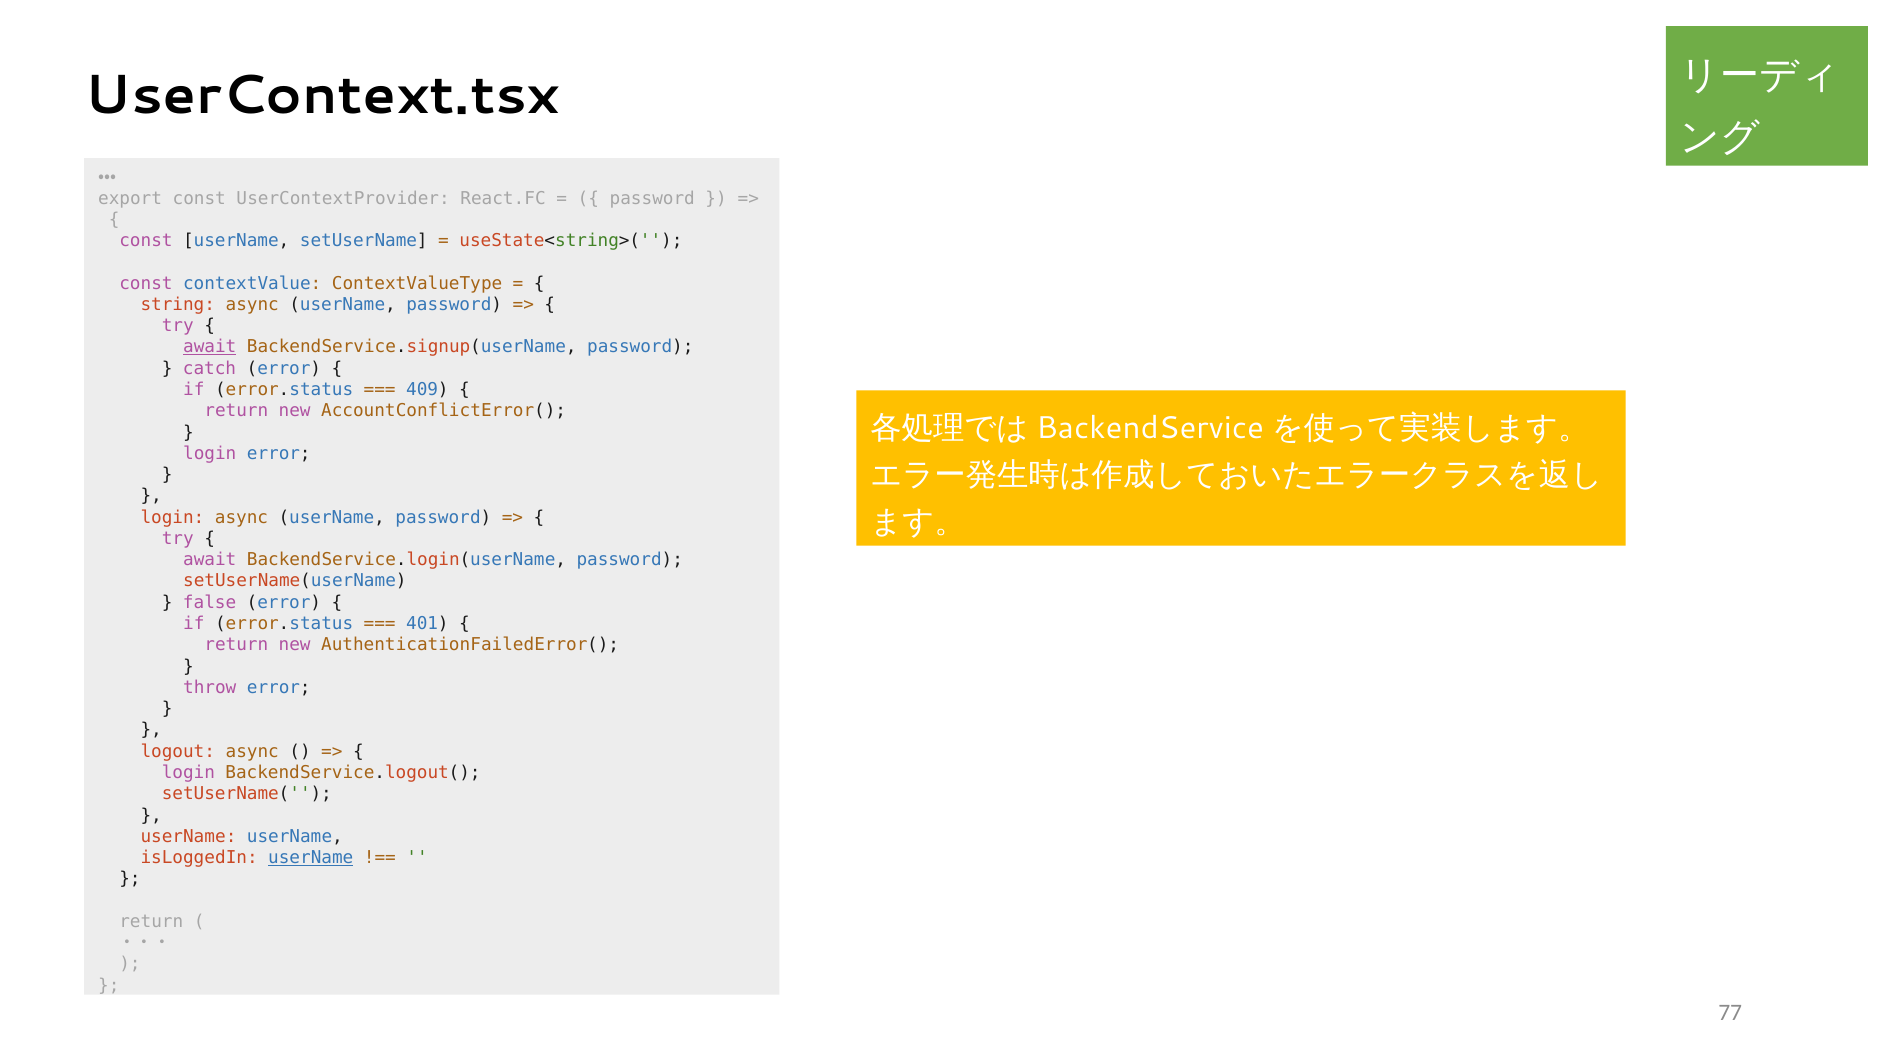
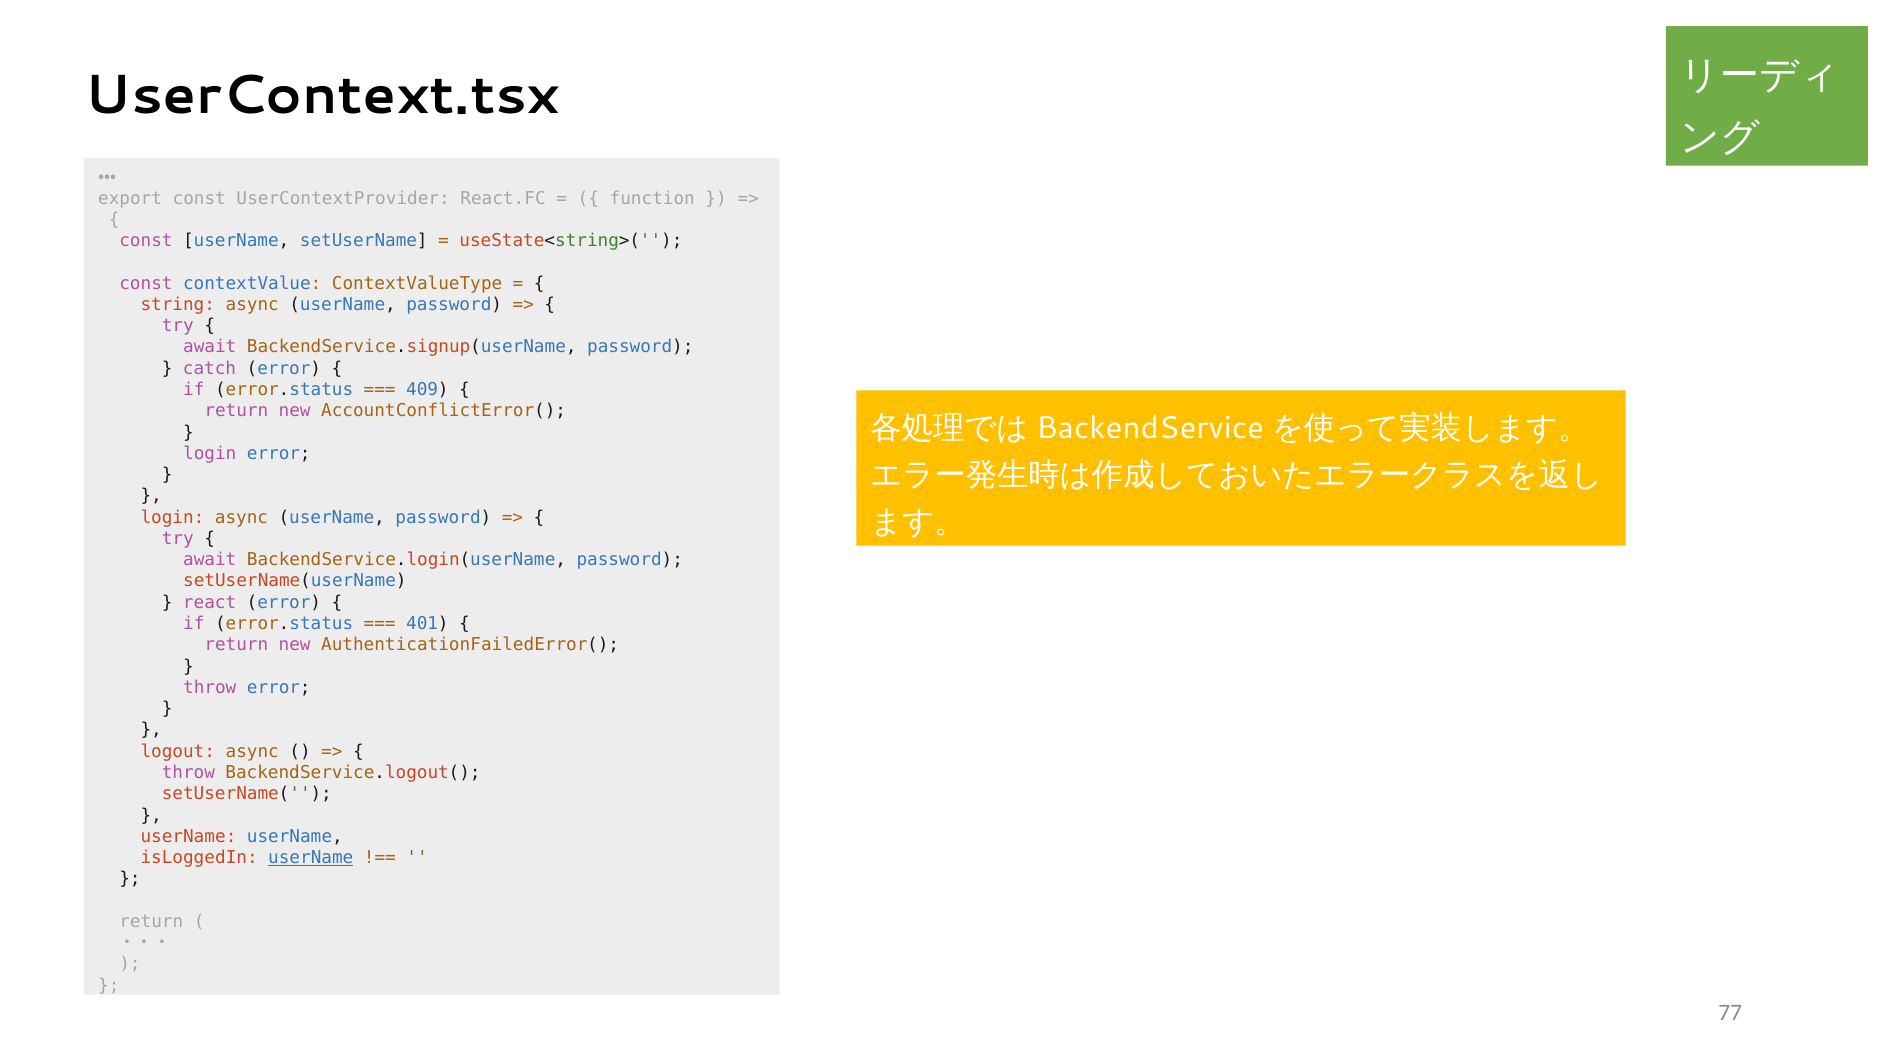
password: password -> function (652, 198)
await underline: present -> none (210, 347)
false: false -> react (210, 602)
login: login -> throw (188, 773)
